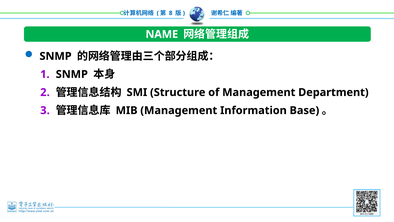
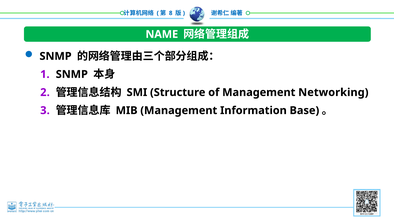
Department: Department -> Networking (333, 92)
